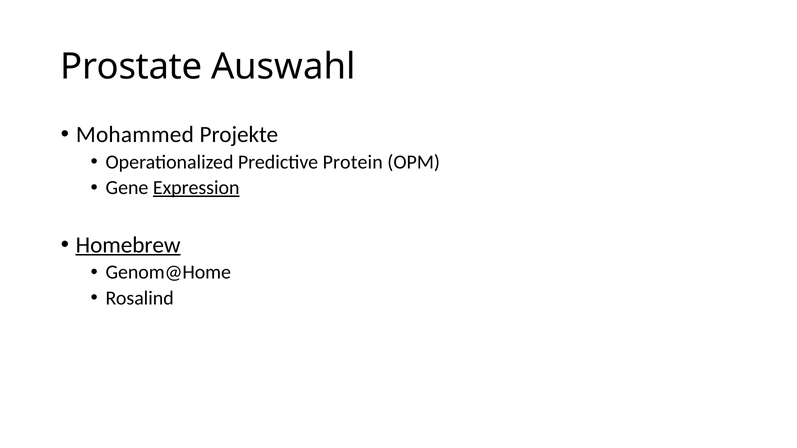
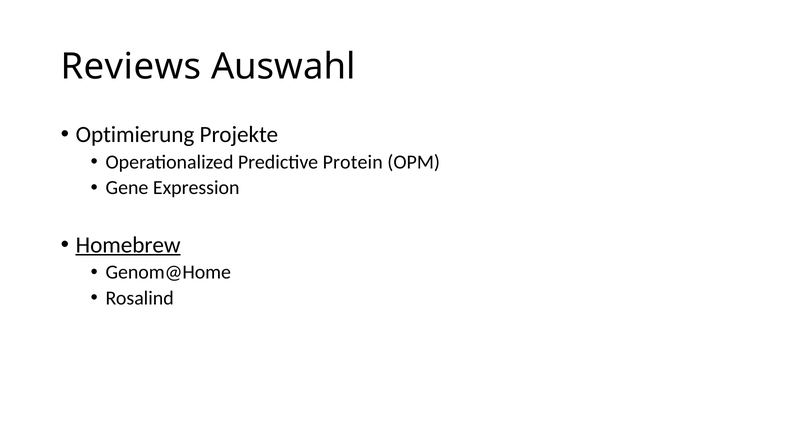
Prostate: Prostate -> Reviews (131, 67)
Mohammed: Mohammed -> Optimierung (135, 135)
Expression underline: present -> none (196, 188)
